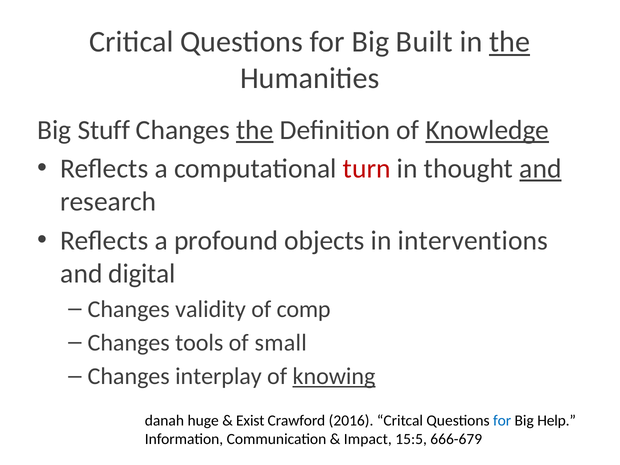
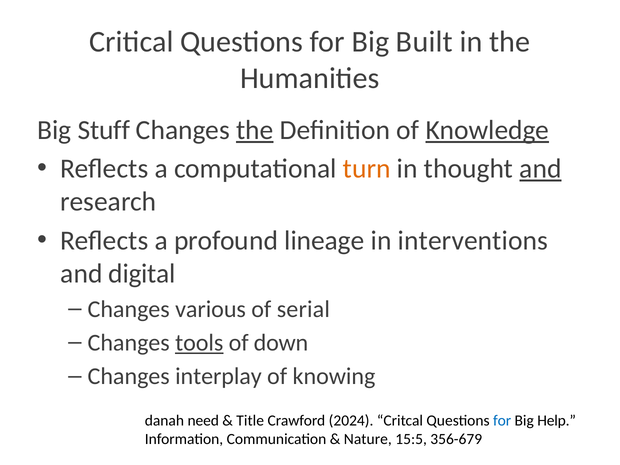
the underline: present -> none (510, 42)
turn colour: red -> orange (367, 169)
objects: objects -> lineage (324, 240)
validity: validity -> various (211, 309)
comp: comp -> serial (303, 309)
tools underline: none -> present (199, 343)
small: small -> down (281, 343)
knowing underline: present -> none (334, 376)
huge: huge -> need (203, 420)
Exist: Exist -> Title (250, 420)
2016: 2016 -> 2024 (351, 420)
Impact: Impact -> Nature (368, 439)
666-679: 666-679 -> 356-679 (456, 439)
